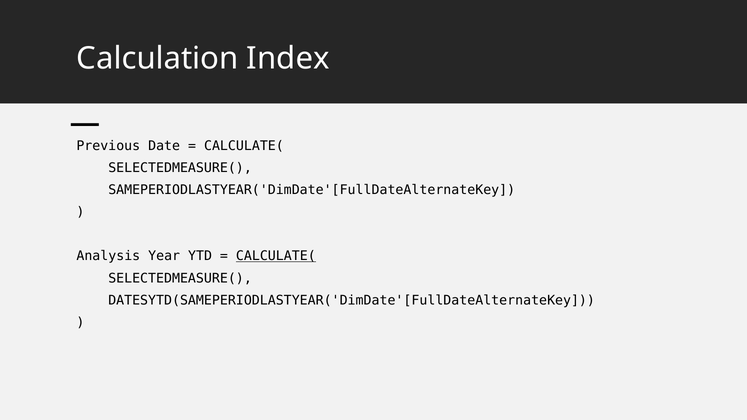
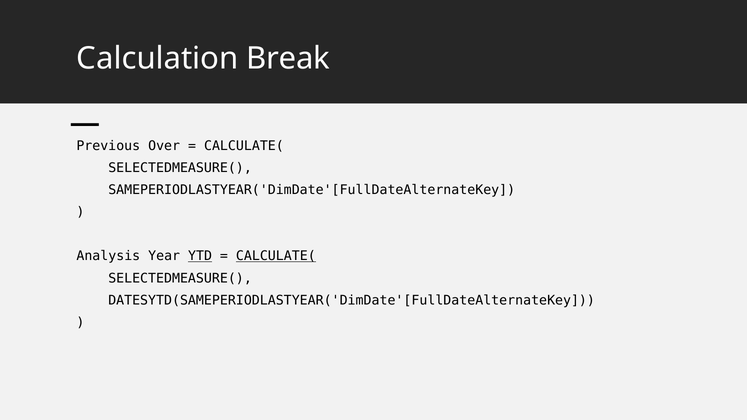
Index: Index -> Break (288, 58)
Date: Date -> Over (164, 146)
YTD underline: none -> present (200, 256)
